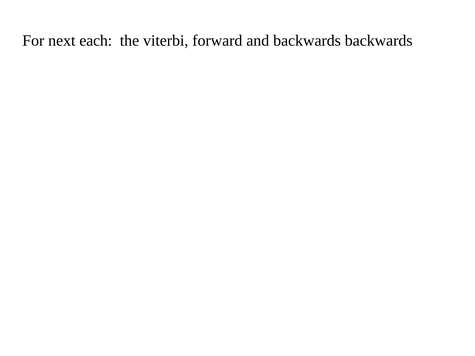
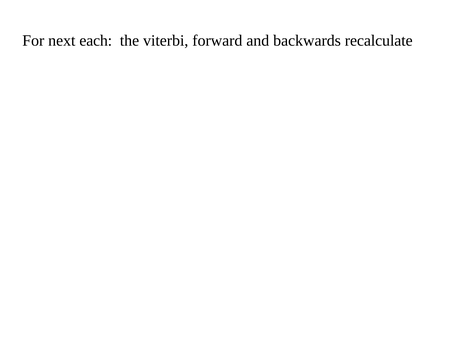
backwards backwards: backwards -> recalculate (379, 41)
